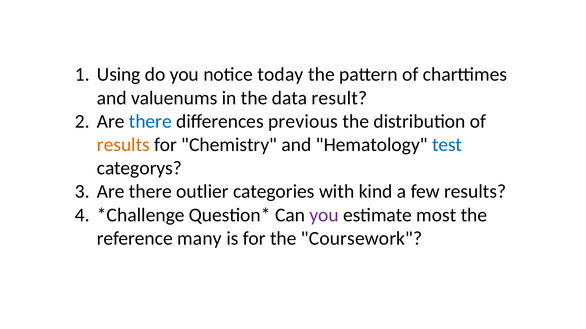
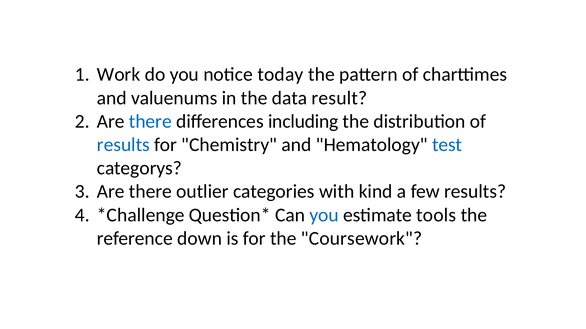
Using: Using -> Work (119, 75)
previous: previous -> including (303, 122)
results colour: orange -> blue (123, 145)
you colour: purple -> blue (324, 215)
most: most -> tools (436, 215)
many: many -> down (200, 239)
